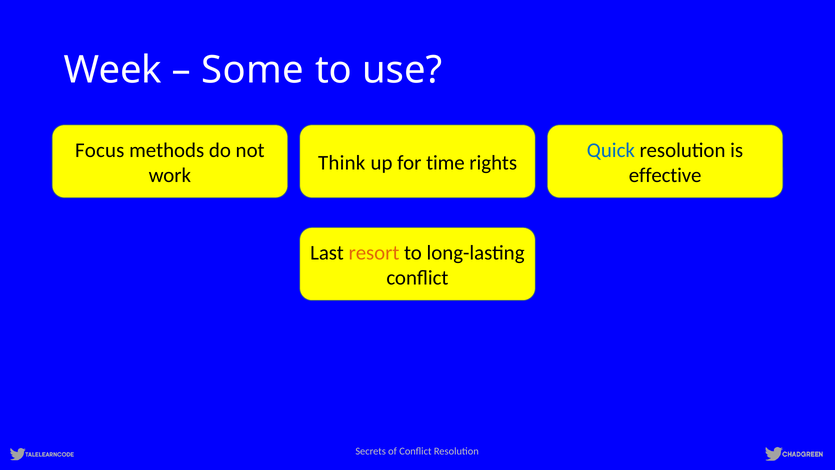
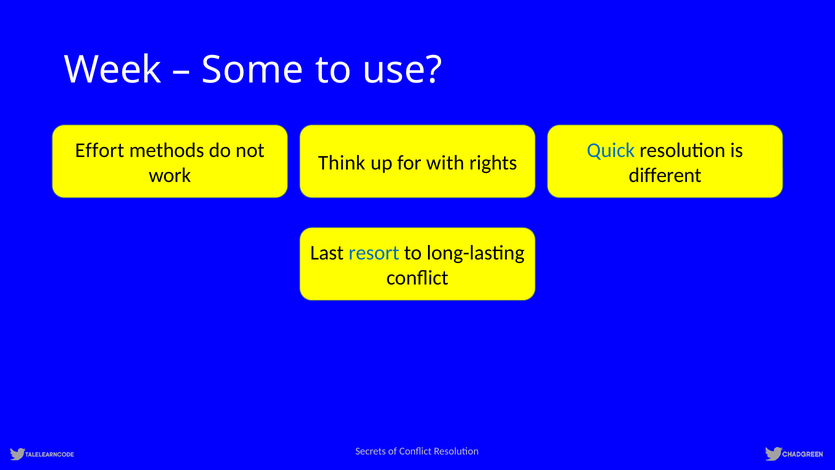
Focus: Focus -> Effort (100, 150)
time: time -> with (445, 163)
effective: effective -> different (665, 175)
resort colour: orange -> blue (374, 253)
